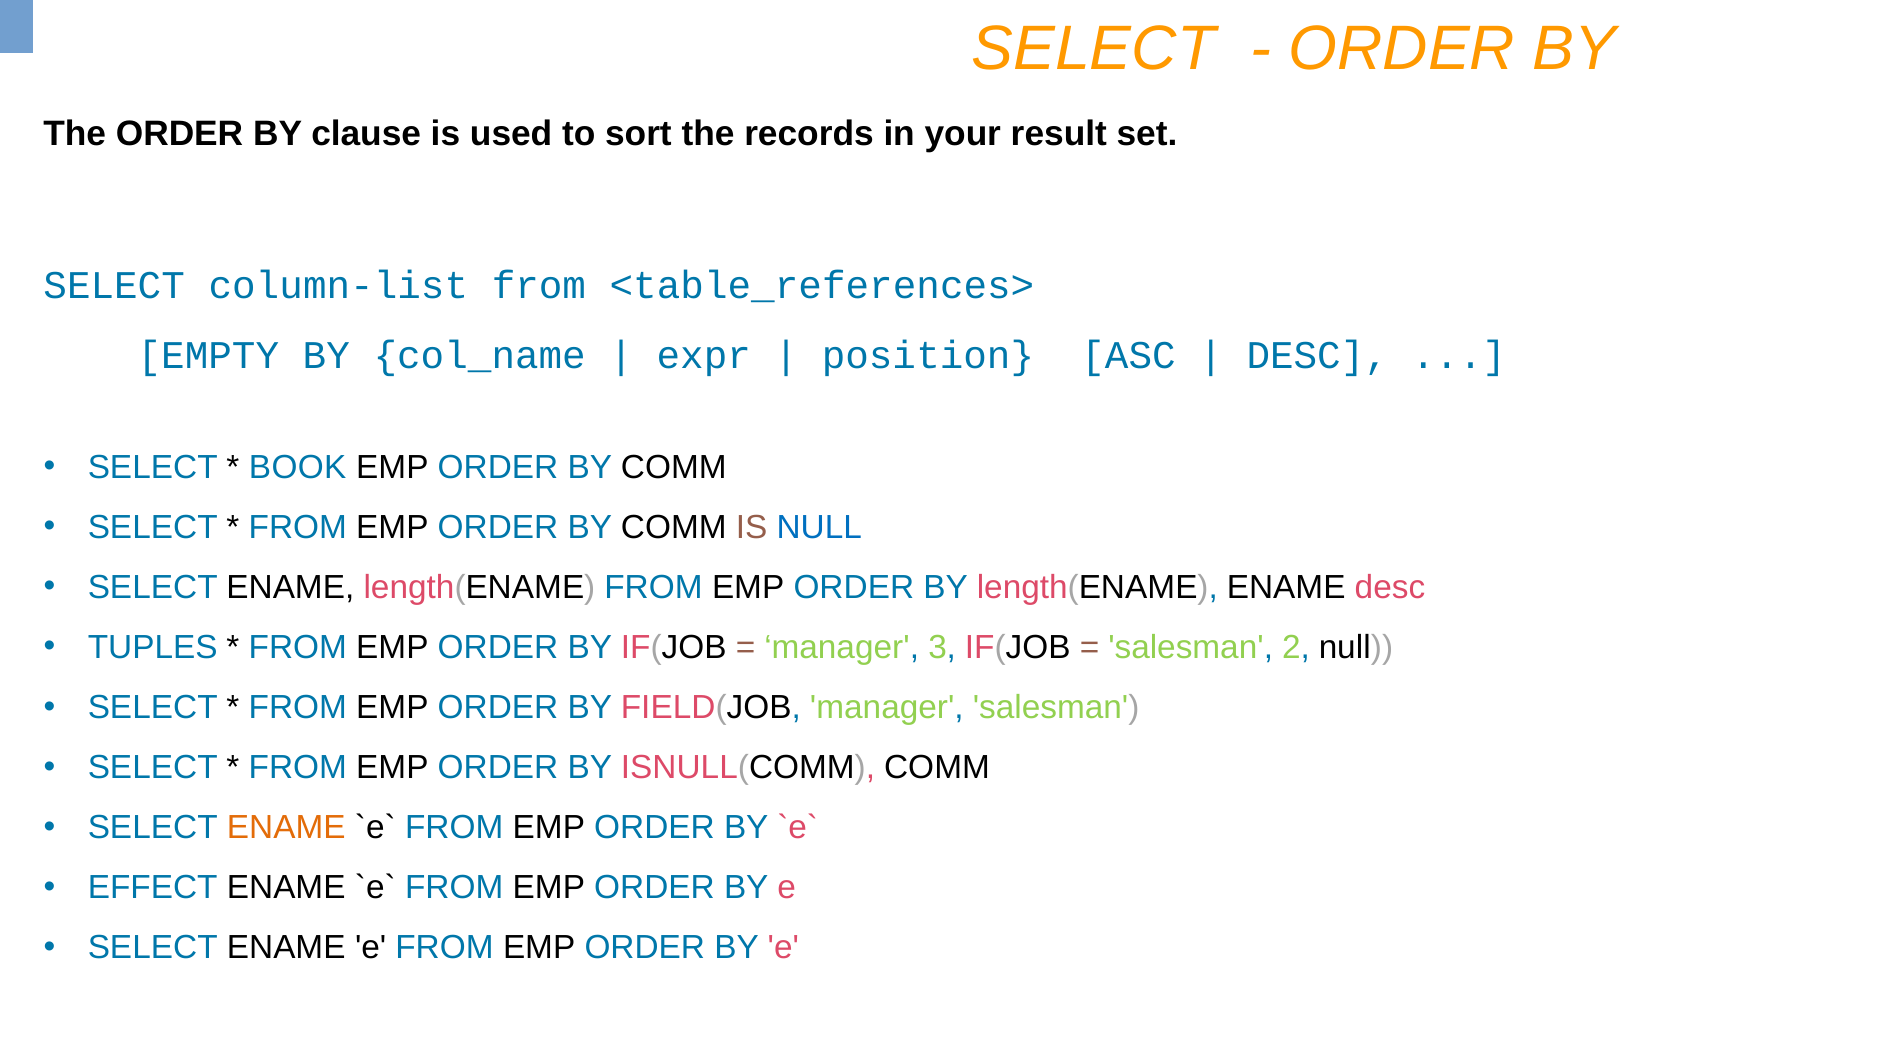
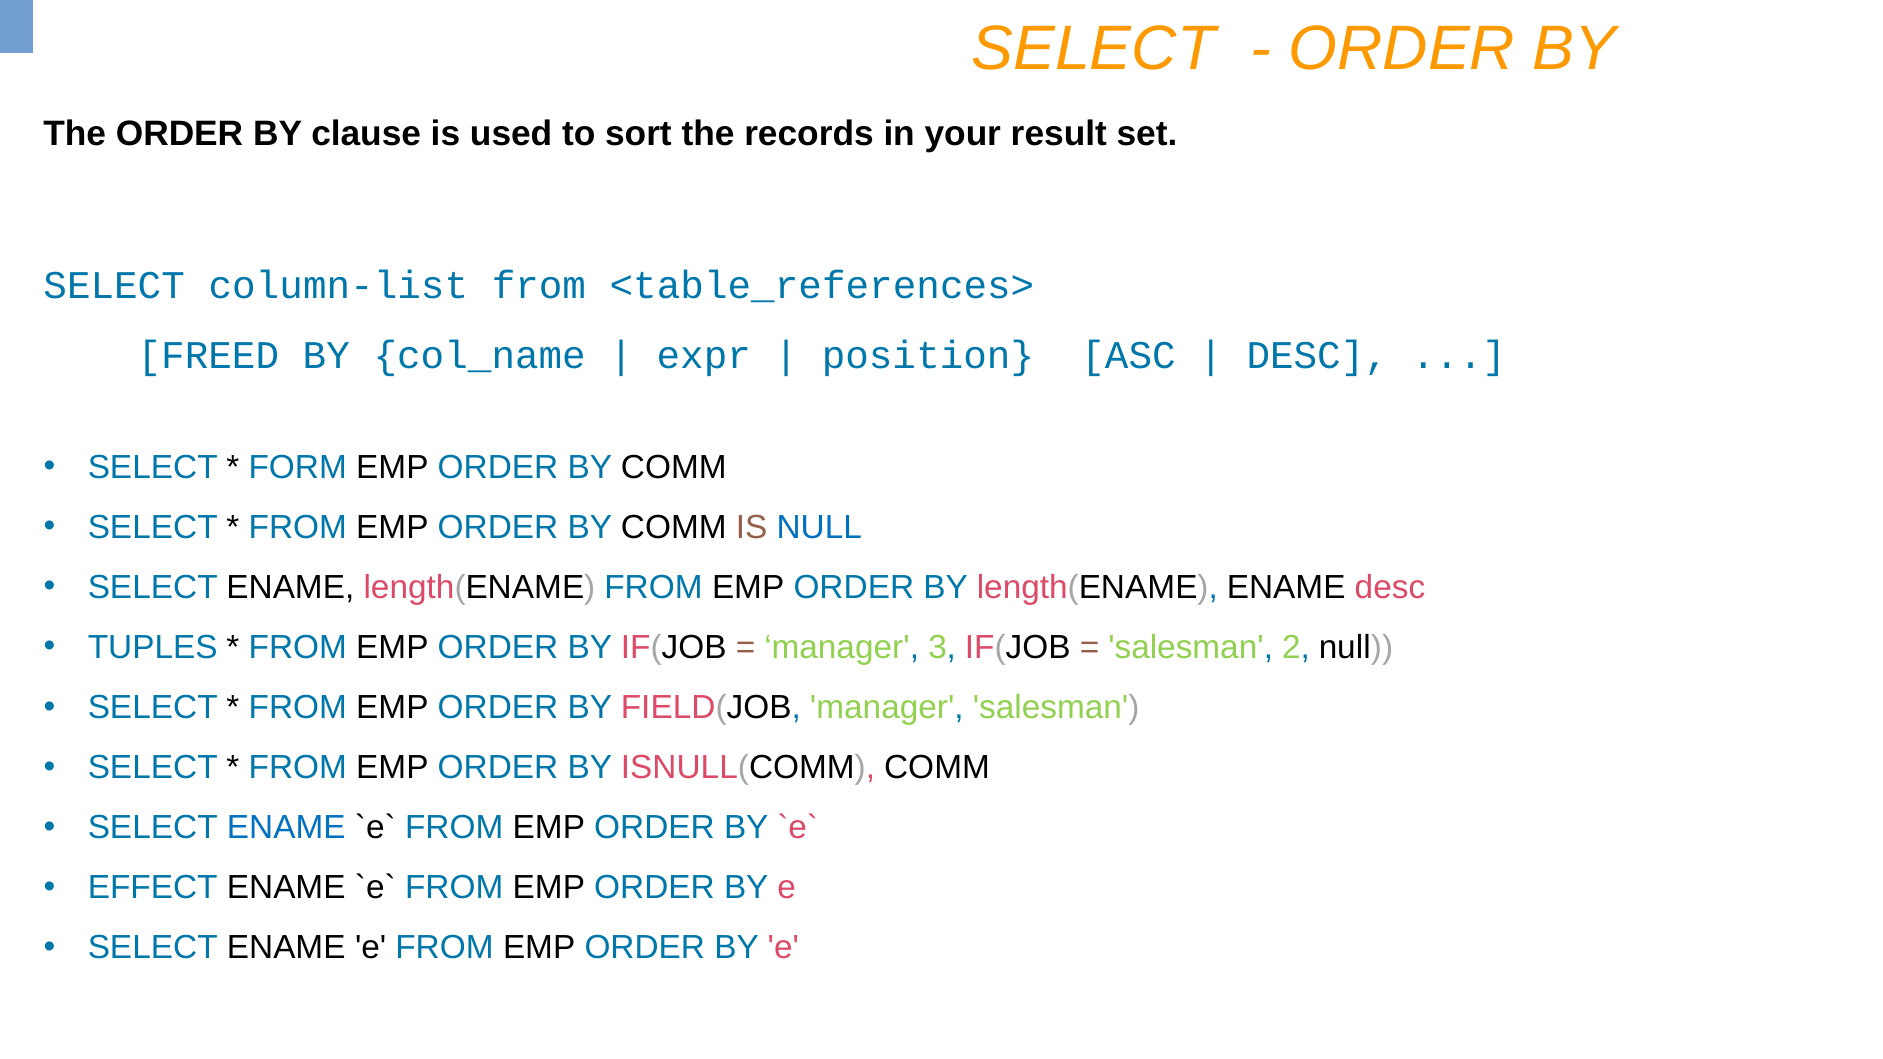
EMPTY: EMPTY -> FREED (208, 356)
BOOK: BOOK -> FORM (298, 468)
ENAME colour: orange -> blue (286, 828)
